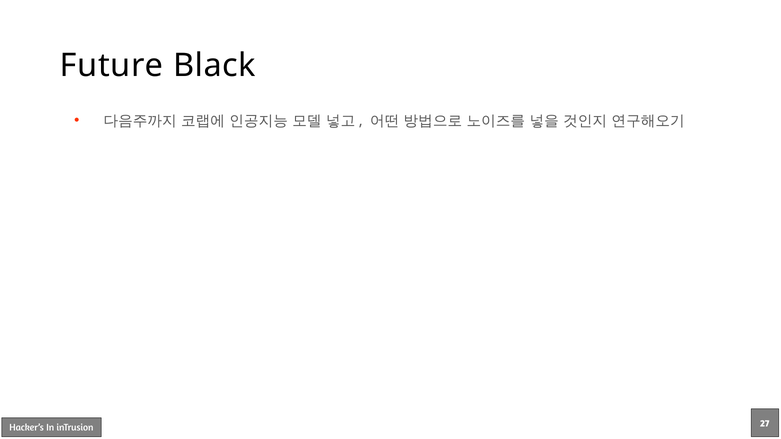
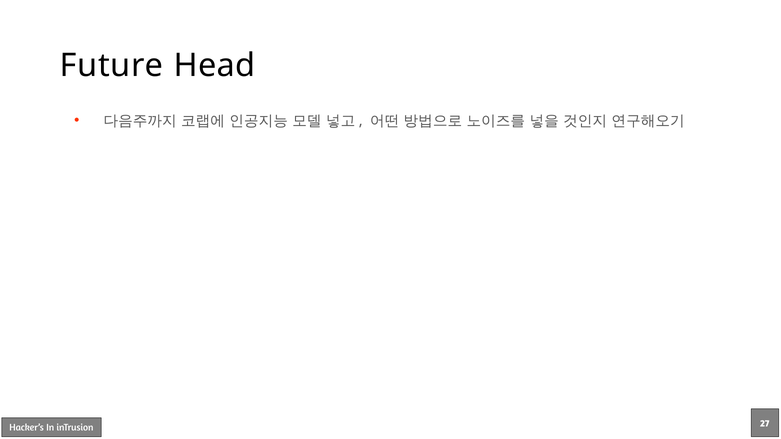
Black: Black -> Head (214, 66)
